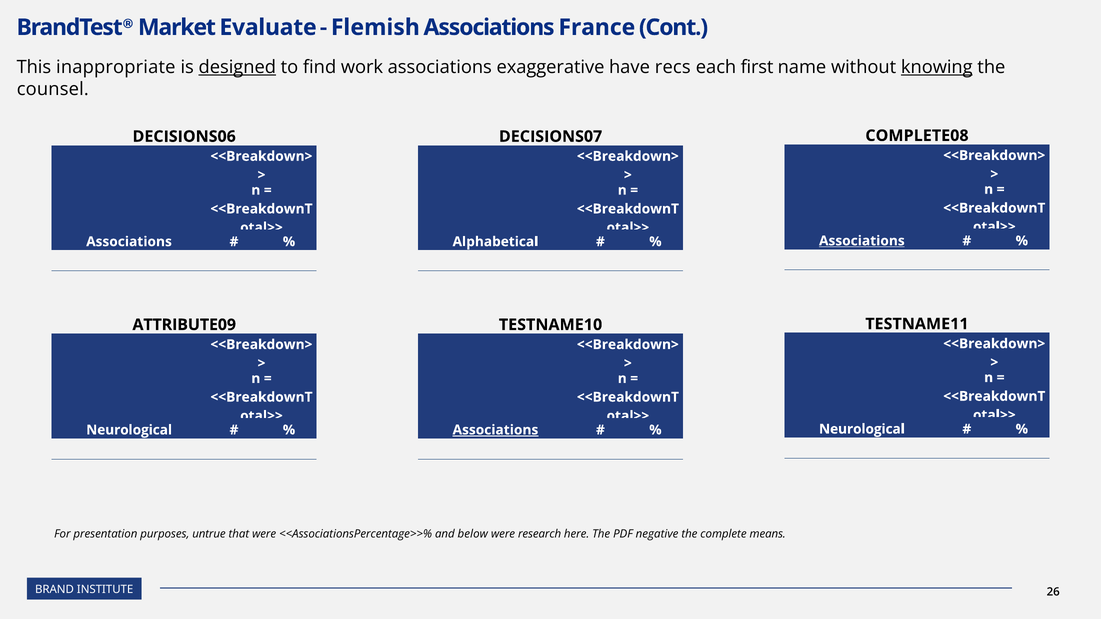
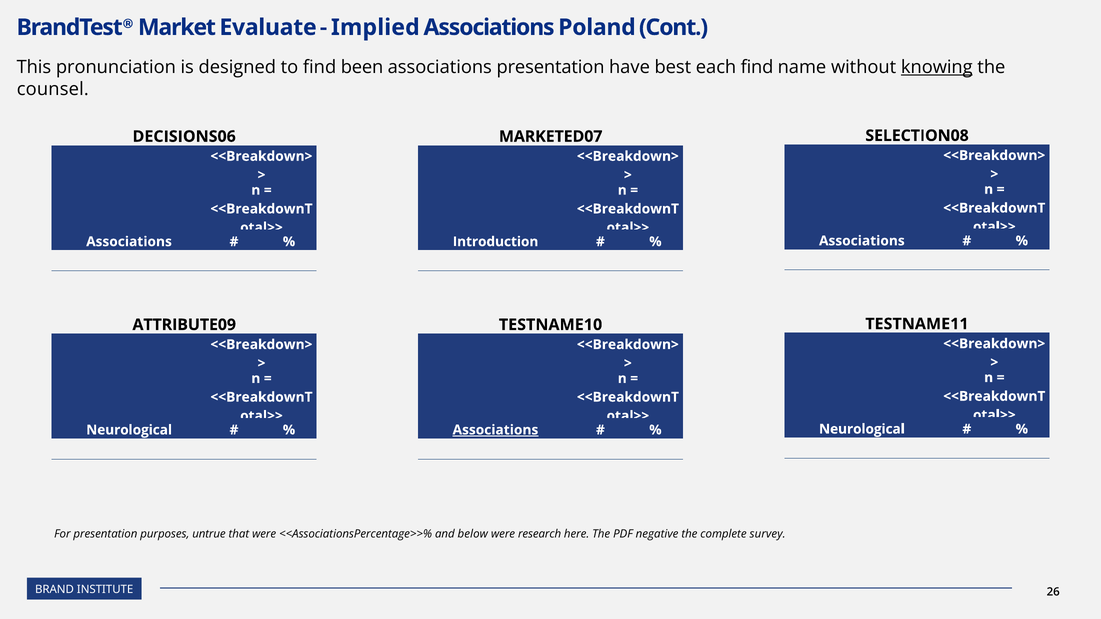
Flemish: Flemish -> Implied (375, 27)
France: France -> Poland (597, 27)
inappropriate: inappropriate -> pronunciation (116, 67)
designed underline: present -> none (237, 67)
work: work -> been (362, 67)
associations exaggerative: exaggerative -> presentation (551, 67)
recs: recs -> best (673, 67)
each first: first -> find (757, 67)
COMPLETE08: COMPLETE08 -> SELECTION08 (917, 136)
DECISIONS07: DECISIONS07 -> MARKETED07 (551, 137)
Associations underline: present -> none (862, 241)
Alphabetical: Alphabetical -> Introduction (495, 242)
means: means -> survey (768, 534)
